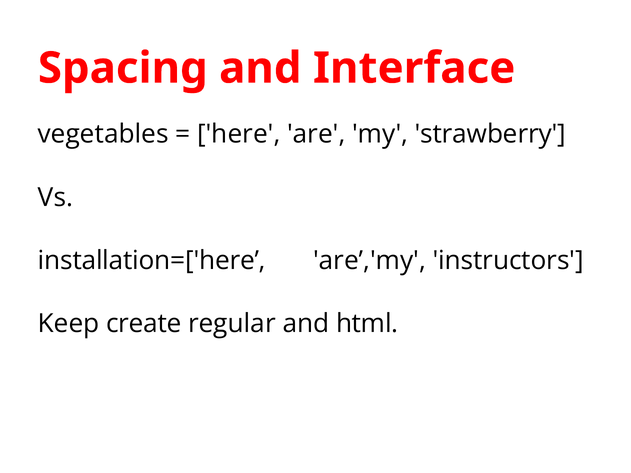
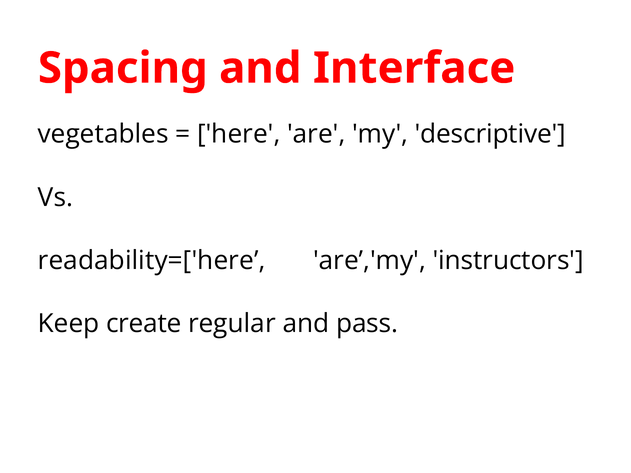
strawberry: strawberry -> descriptive (490, 134)
installation=['here: installation=['here -> readability=['here (152, 261)
html: html -> pass (367, 324)
